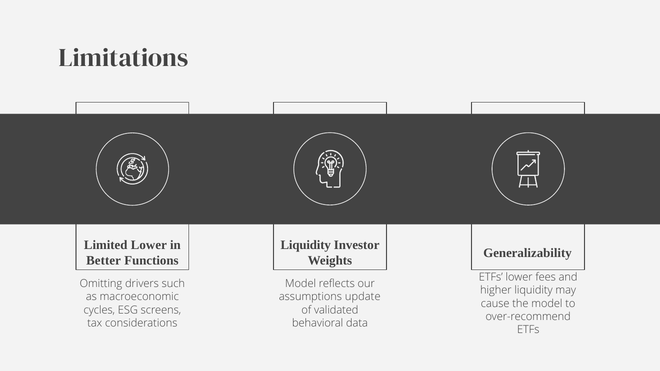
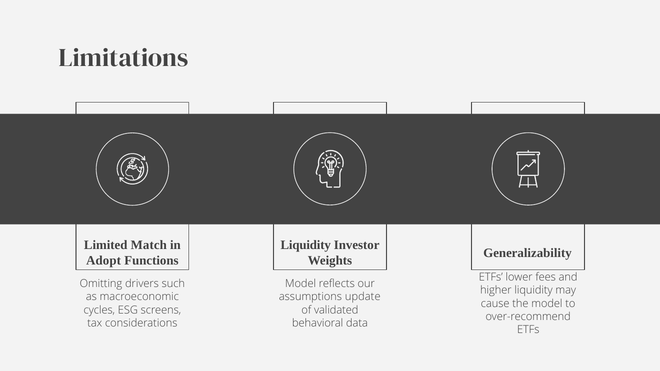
Limited Lower: Lower -> Match (149, 245)
Better: Better -> Adopt (104, 261)
